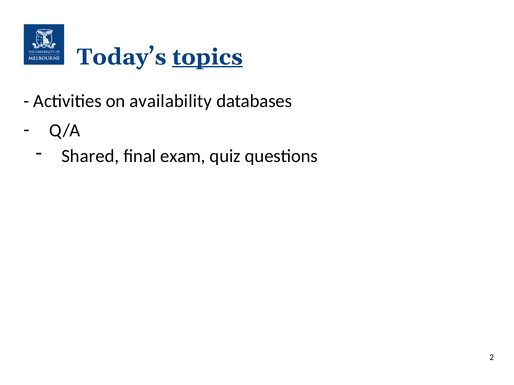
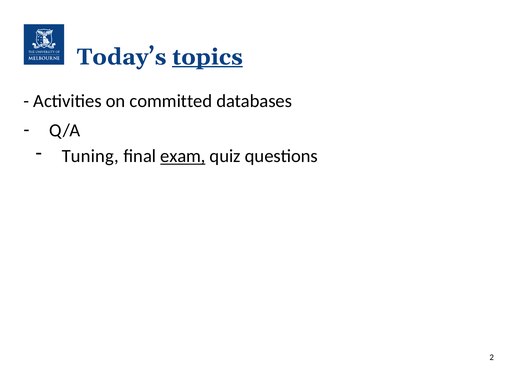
availability: availability -> committed (171, 101)
Shared: Shared -> Tuning (90, 156)
exam underline: none -> present (183, 156)
